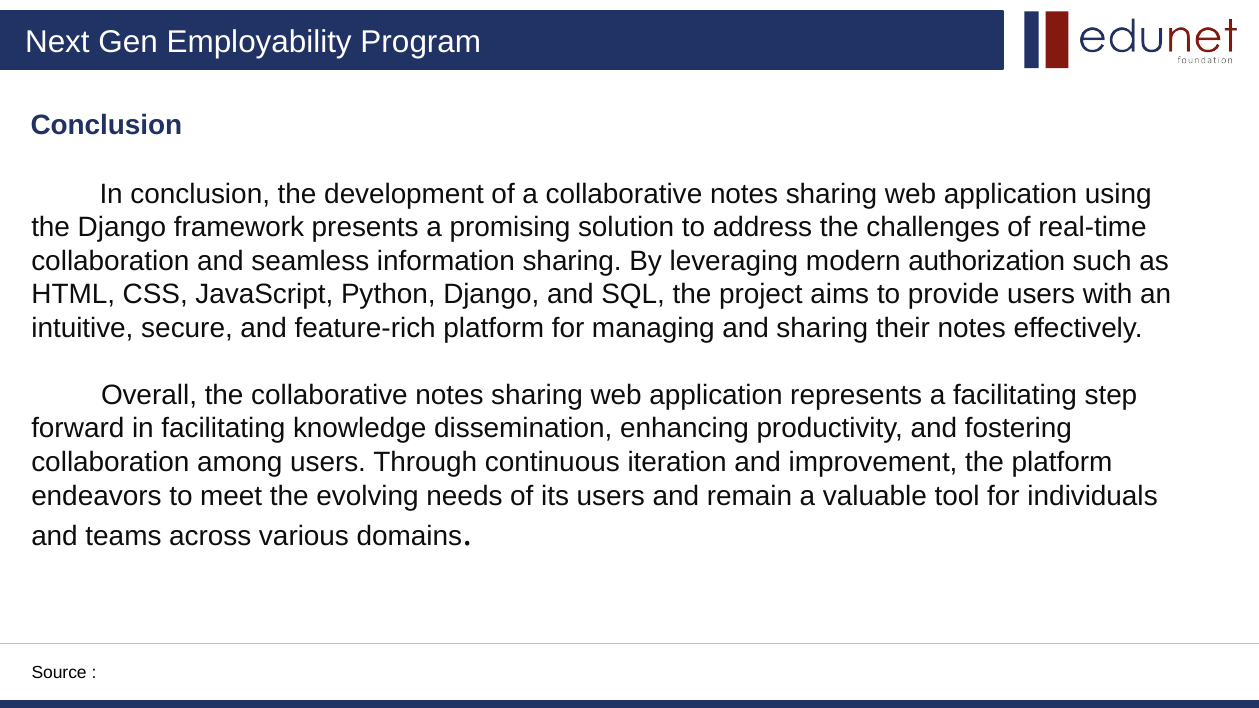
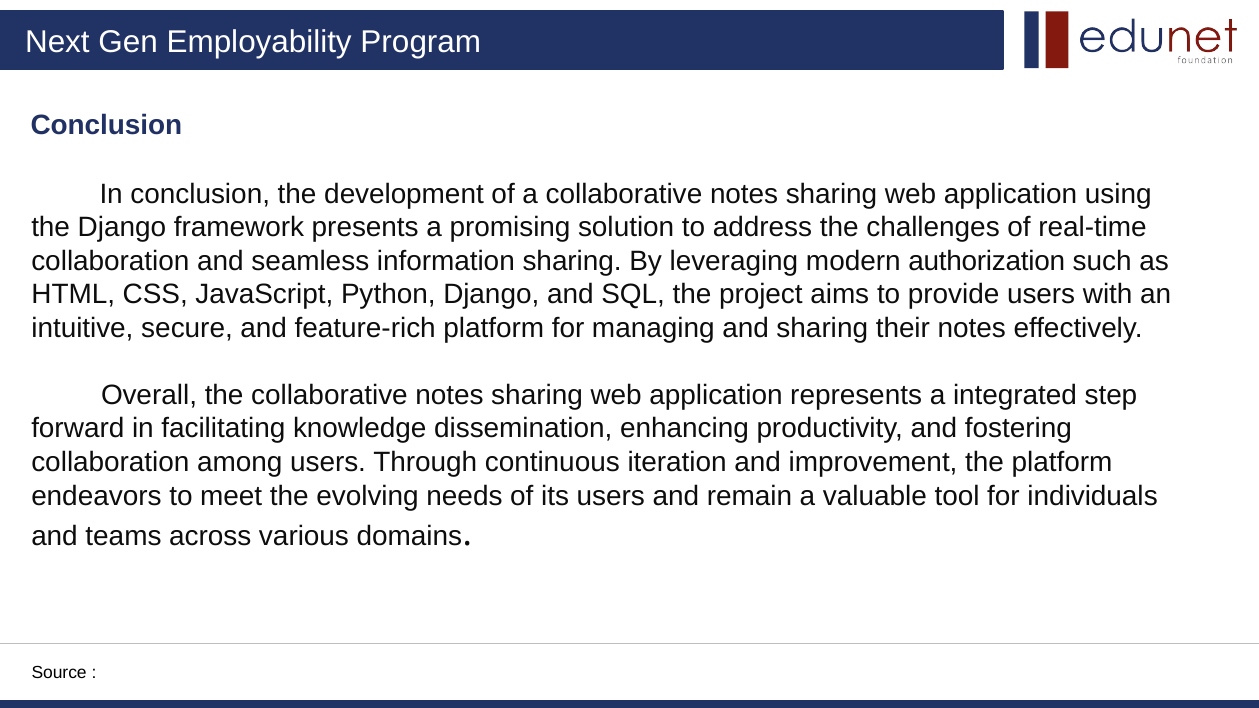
a facilitating: facilitating -> integrated (1015, 395)
